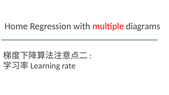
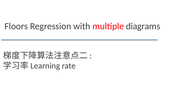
Home: Home -> Floors (16, 26)
